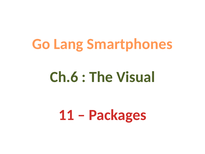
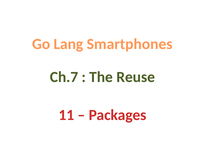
Ch.6: Ch.6 -> Ch.7 (64, 77)
Visual: Visual -> Reuse (136, 77)
